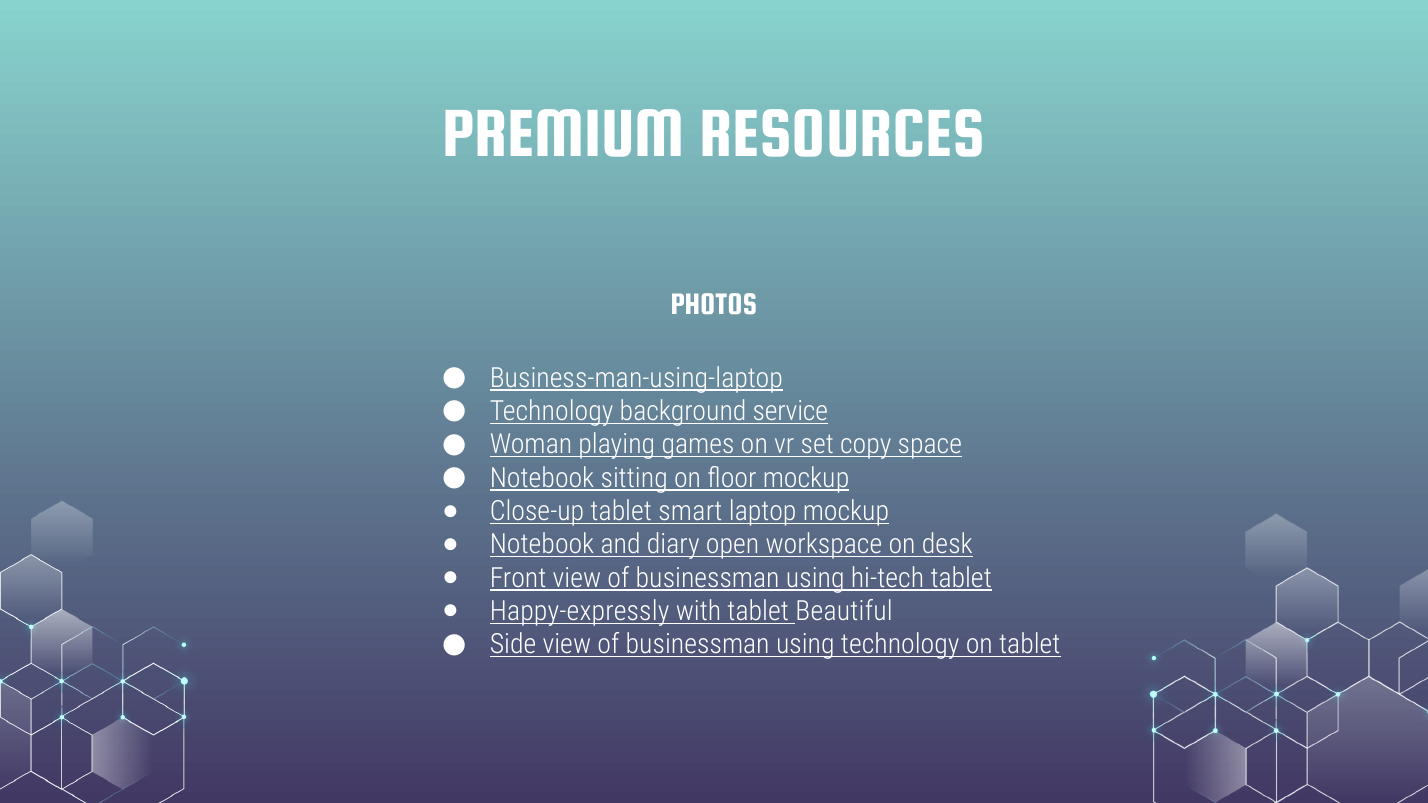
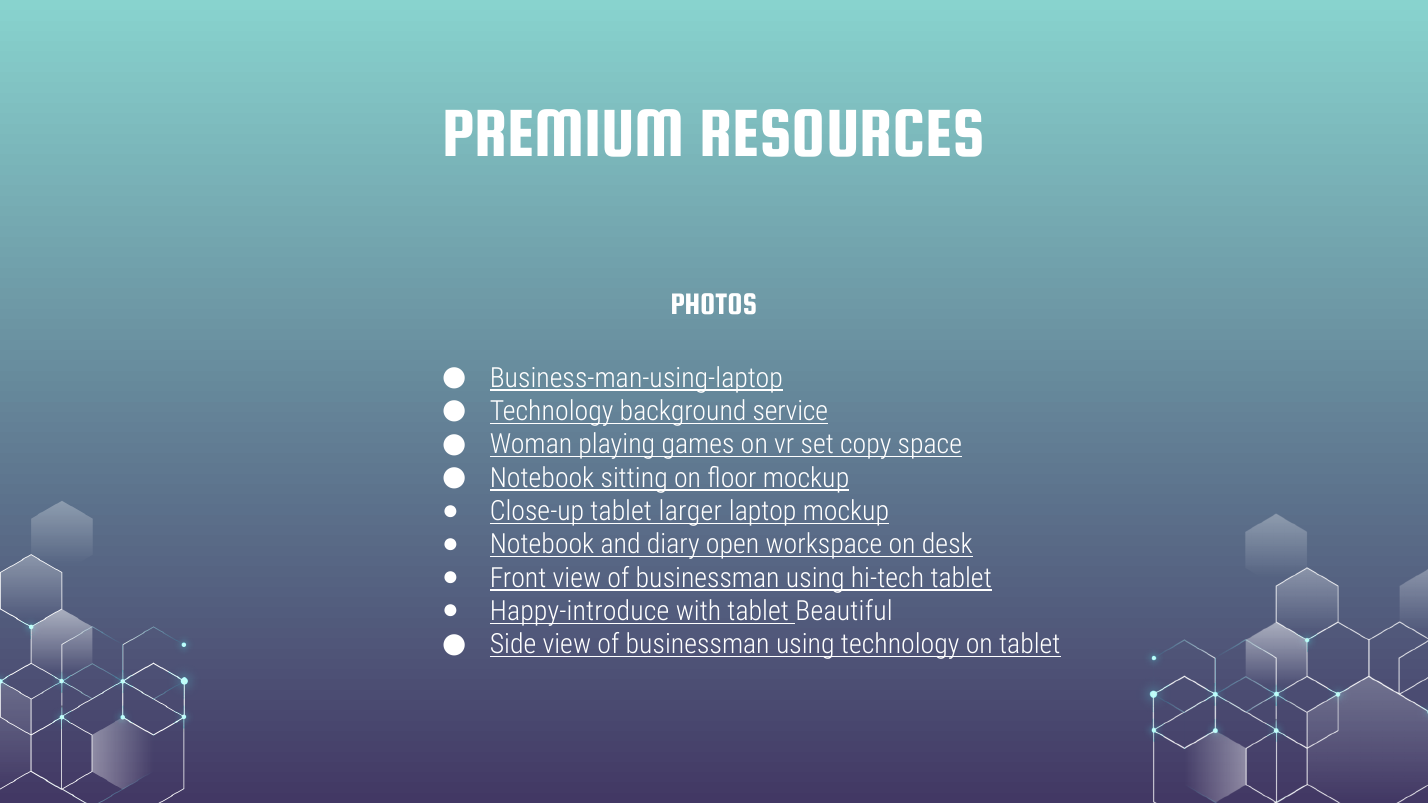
smart: smart -> larger (690, 511)
Happy-expressly: Happy-expressly -> Happy-introduce (580, 612)
